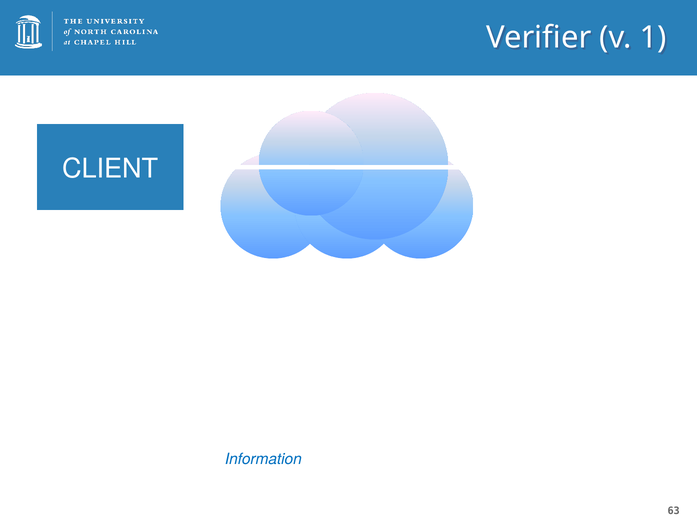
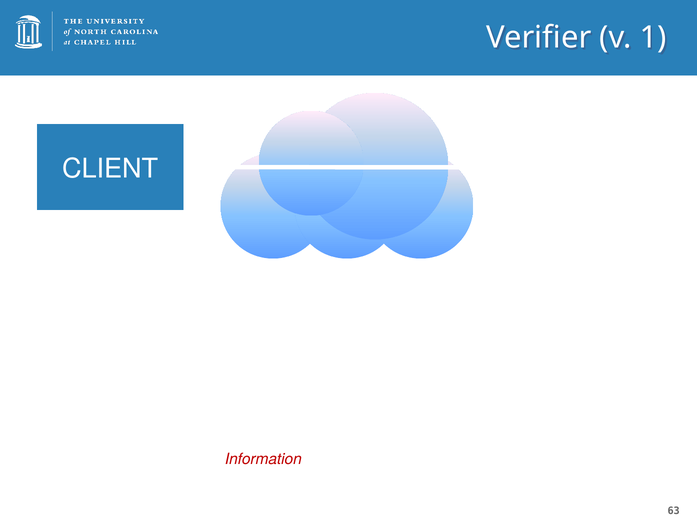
Information colour: blue -> red (263, 459)
